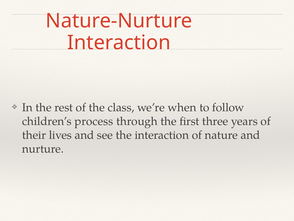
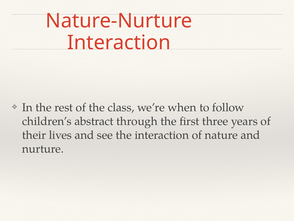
process: process -> abstract (94, 121)
